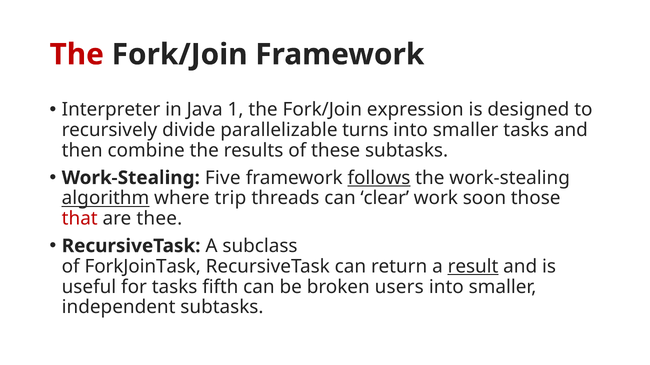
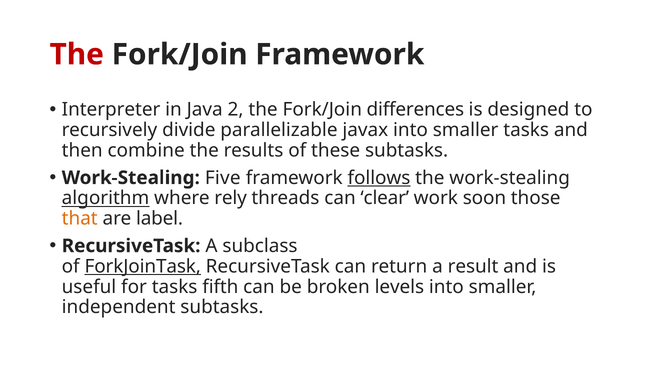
1: 1 -> 2 (236, 110)
expression: expression -> differences (415, 110)
turns: turns -> javax (365, 130)
trip: trip -> rely (231, 199)
that colour: red -> orange (80, 219)
thee: thee -> label (160, 219)
ForkJoinTask underline: none -> present (143, 267)
result underline: present -> none (473, 267)
users: users -> levels (399, 287)
